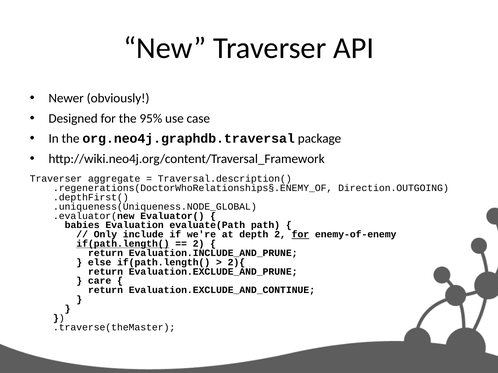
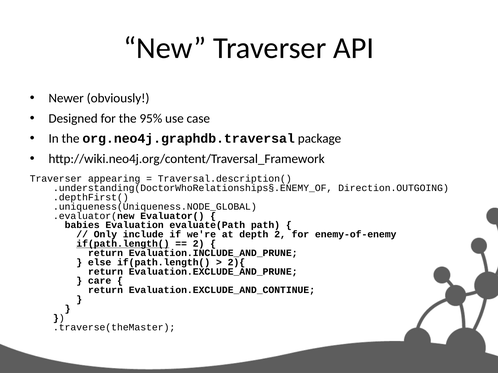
aggregate: aggregate -> appearing (114, 179)
.regenerations(DoctorWhoRelationships§.ENEMY_OF: .regenerations(DoctorWhoRelationships§.ENEMY_OF -> .understanding(DoctorWhoRelationships§.ENEMY_OF (193, 188)
for underline: present -> none (300, 235)
